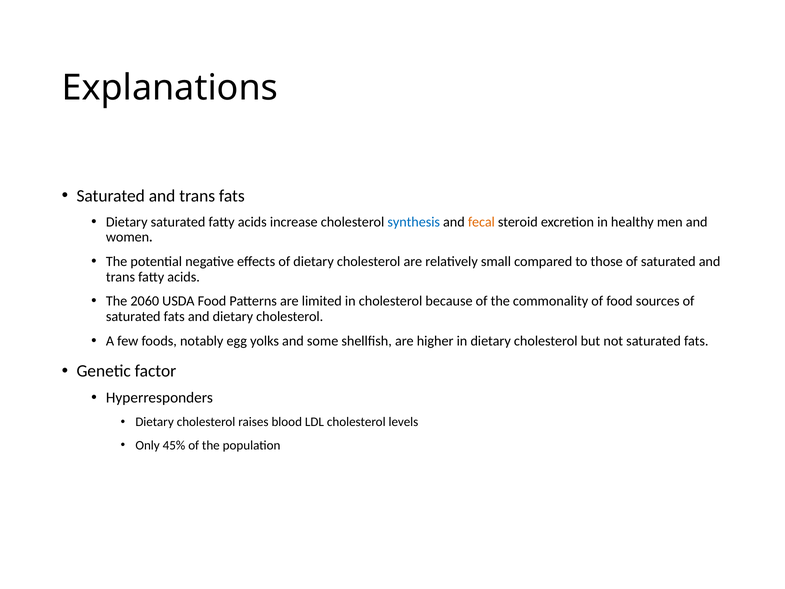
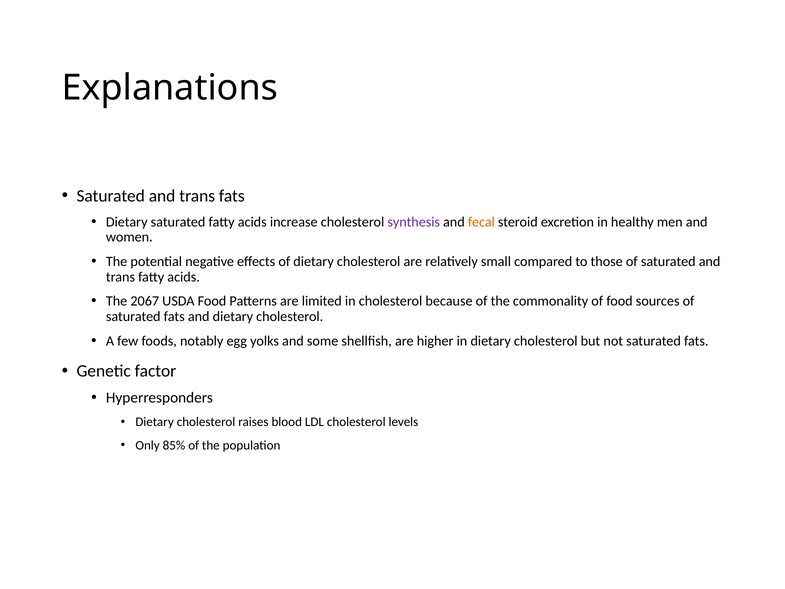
synthesis colour: blue -> purple (414, 222)
2060: 2060 -> 2067 (145, 301)
45%: 45% -> 85% (174, 445)
